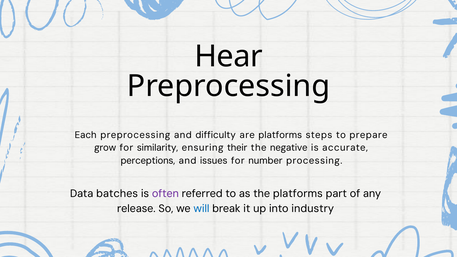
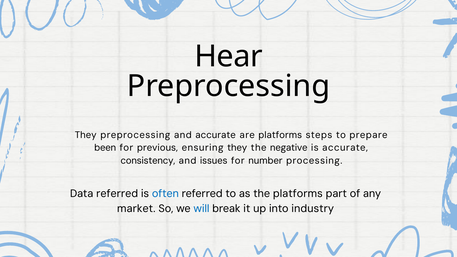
Each: Each -> They (86, 135)
and difficulty: difficulty -> accurate (216, 135)
grow: grow -> been (105, 148)
similarity: similarity -> previous (157, 148)
ensuring their: their -> they (237, 148)
perceptions: perceptions -> consistency (148, 161)
Data batches: batches -> referred (117, 194)
often colour: purple -> blue (165, 194)
release: release -> market (136, 209)
